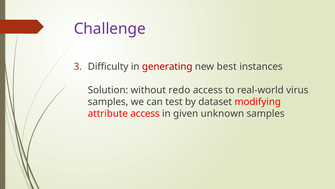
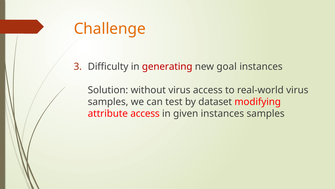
Challenge colour: purple -> orange (110, 29)
best: best -> goal (227, 66)
without redo: redo -> virus (179, 90)
given unknown: unknown -> instances (222, 113)
